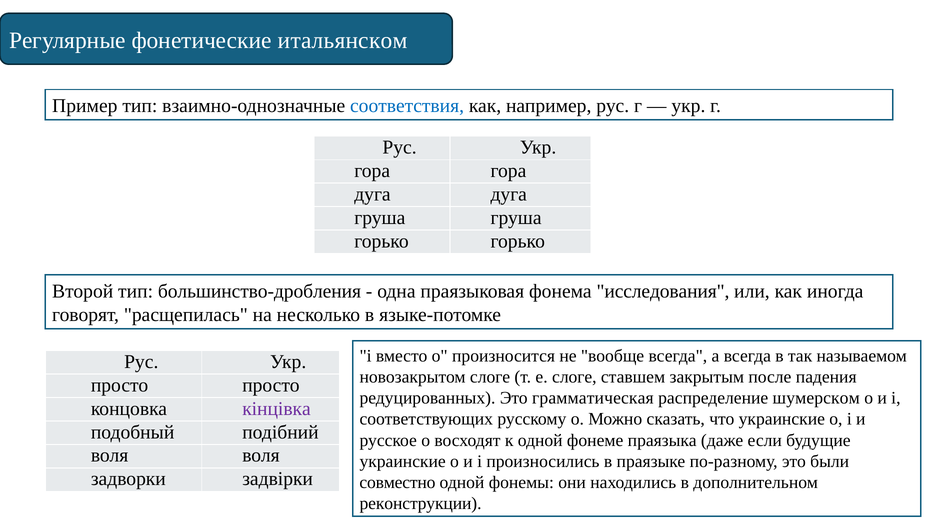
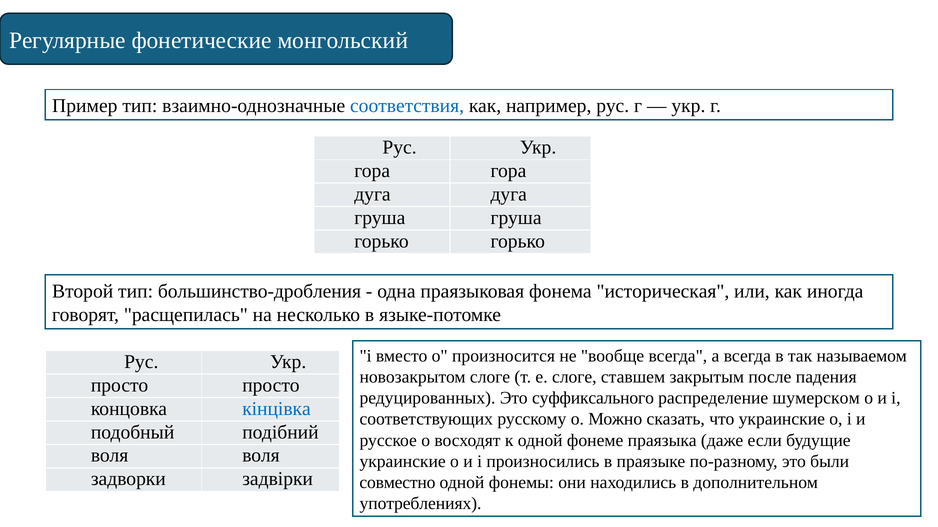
итальянском: итальянском -> монгольский (343, 40)
исследования: исследования -> историческая (663, 292)
грамматическая: грамматическая -> суффиксального (593, 399)
кiнцiвка colour: purple -> blue (276, 409)
реконструкции: реконструкции -> употреблениях (421, 504)
